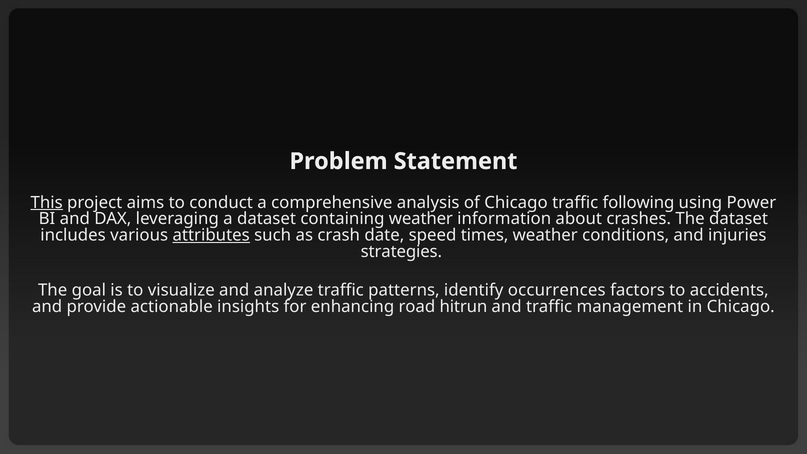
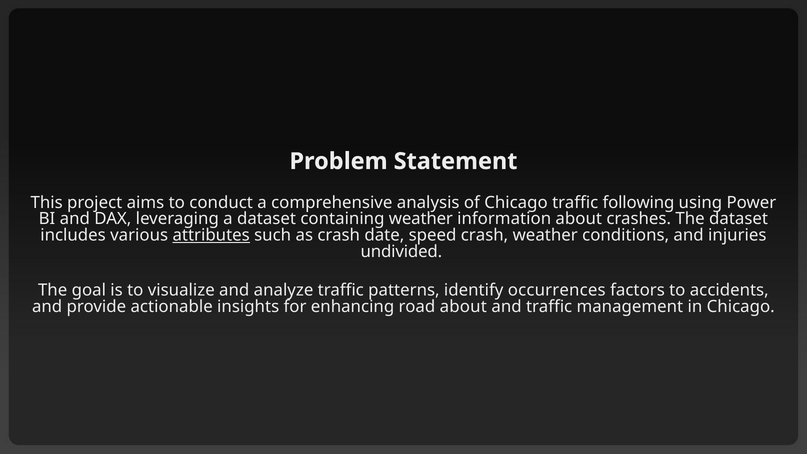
This underline: present -> none (47, 202)
speed times: times -> crash (485, 235)
strategies: strategies -> undivided (401, 252)
road hitrun: hitrun -> about (463, 307)
